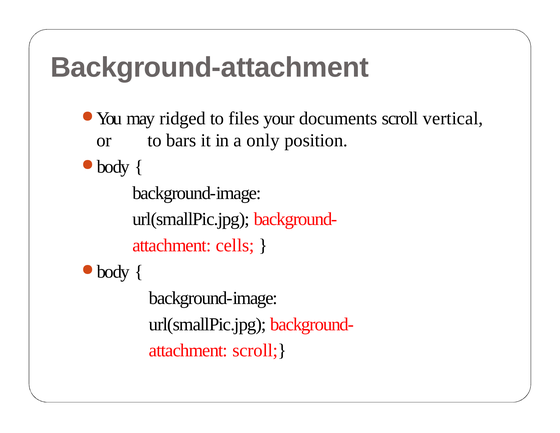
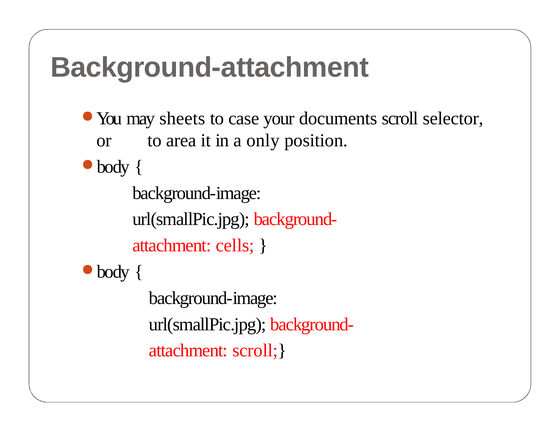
ridged: ridged -> sheets (182, 118)
files: files -> case (244, 118)
vertical: vertical -> selector (453, 118)
bars: bars -> area (181, 140)
